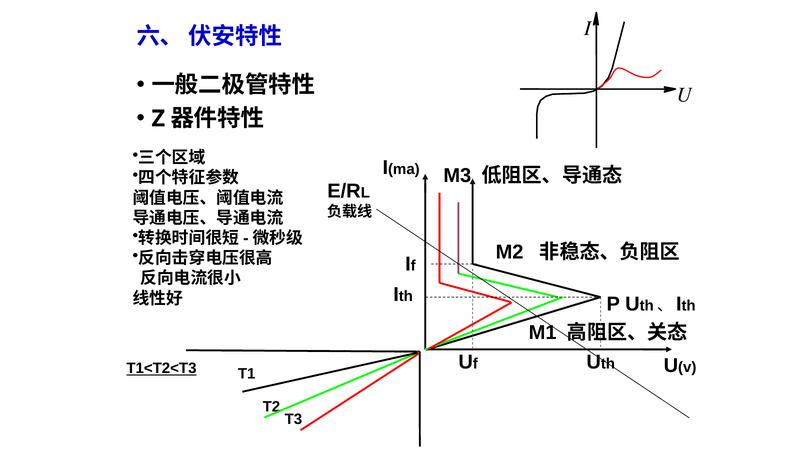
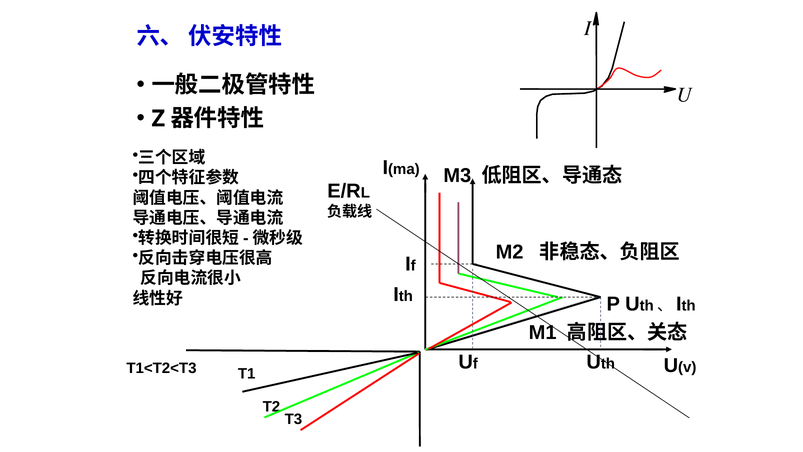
T1<T2<T3 underline: present -> none (161, 368)
